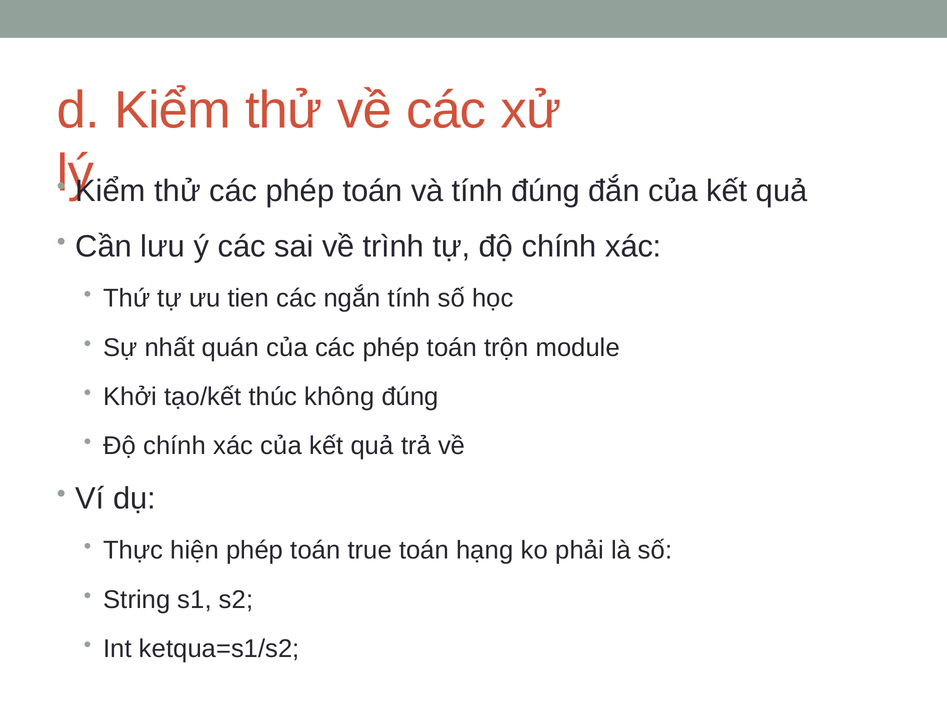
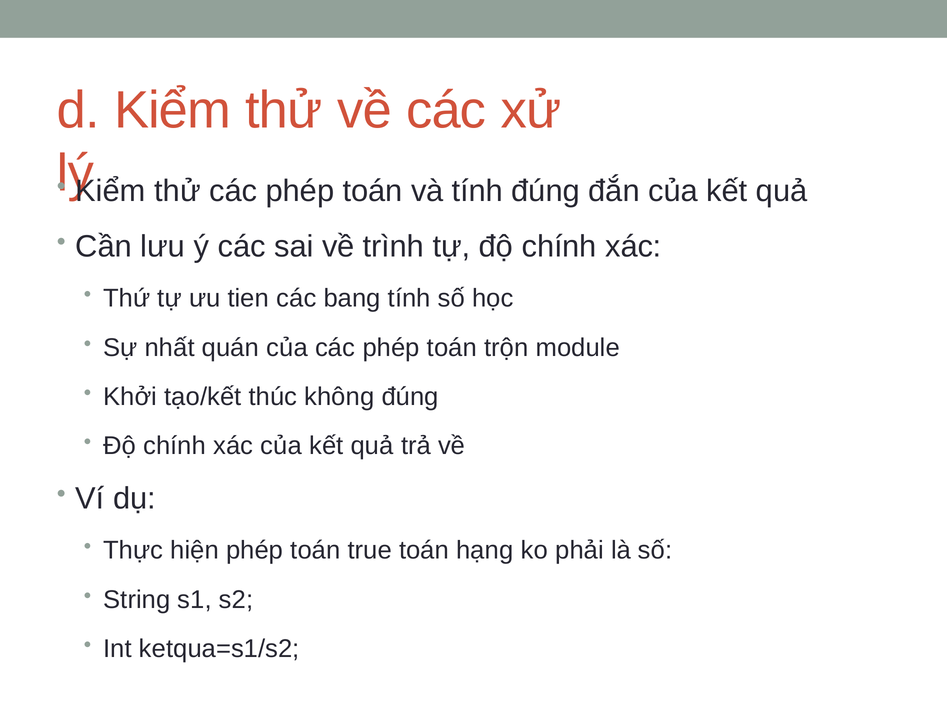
ngắn: ngắn -> bang (352, 298)
